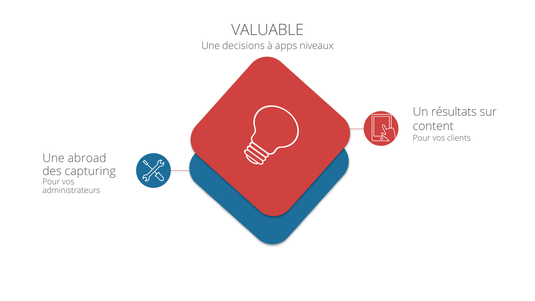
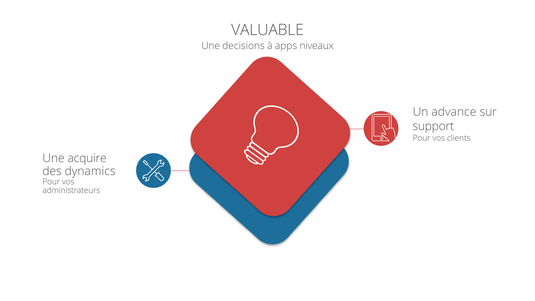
résultats: résultats -> advance (454, 112)
content: content -> support (433, 126)
abroad: abroad -> acquire (87, 158)
capturing: capturing -> dynamics (90, 171)
